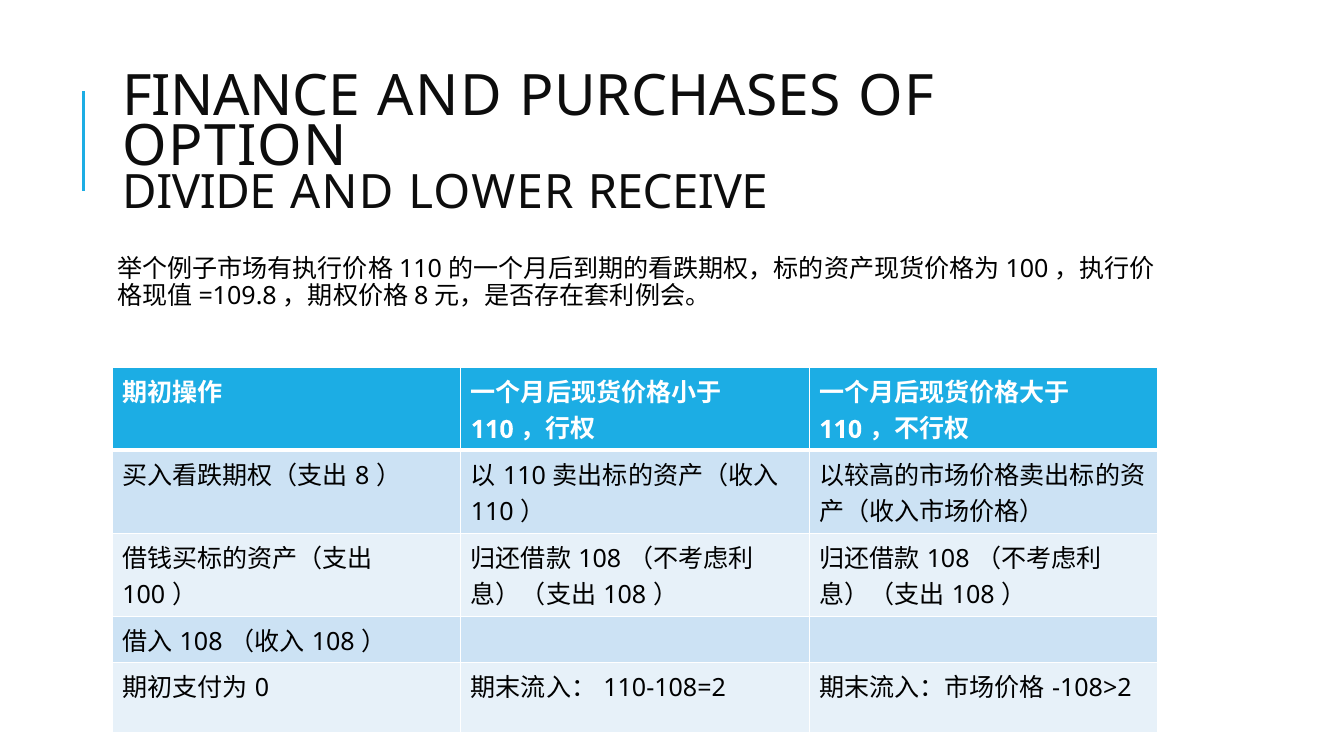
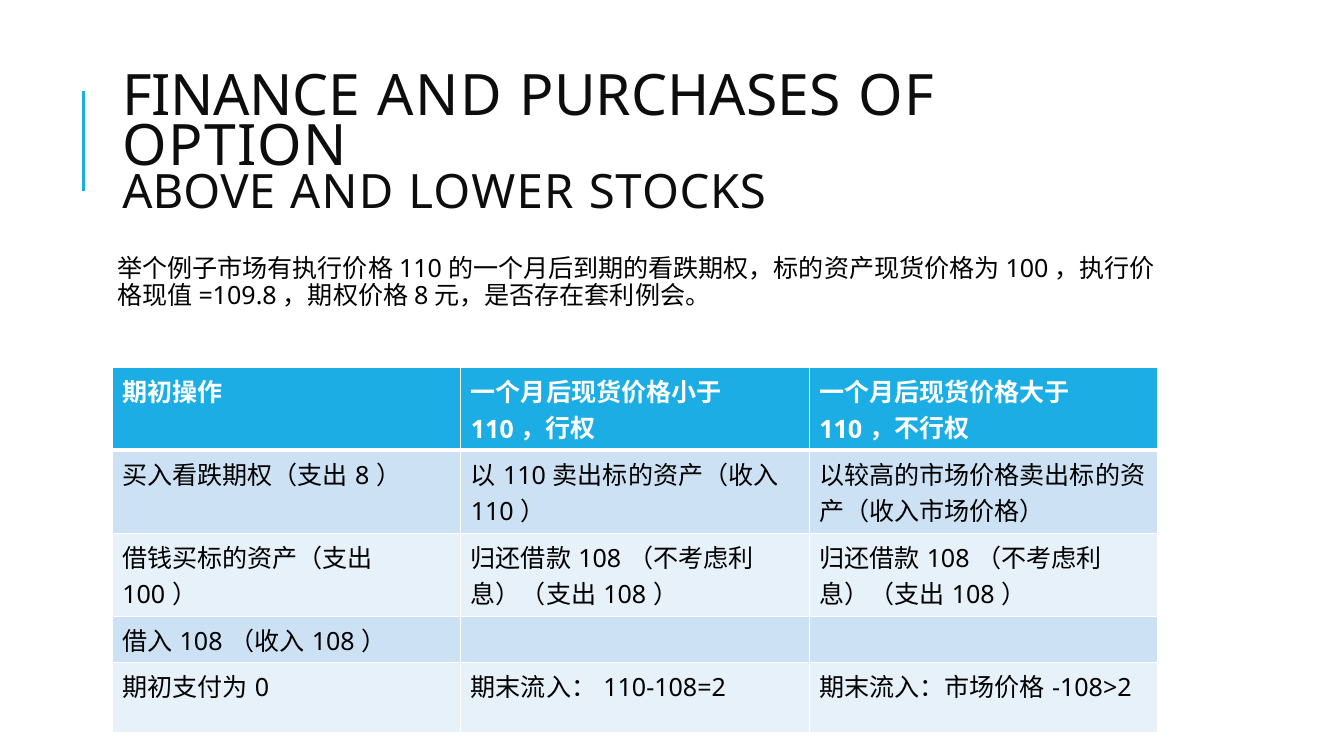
DIVIDE: DIVIDE -> ABOVE (199, 193)
RECEIVE: RECEIVE -> STOCKS (677, 193)
